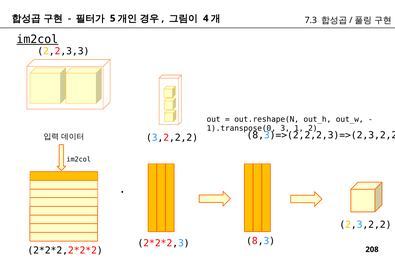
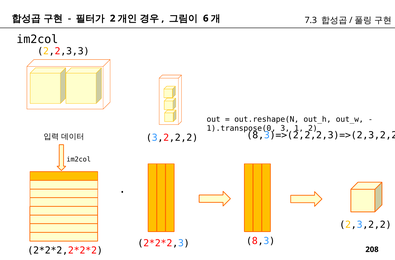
5: 5 -> 2 (113, 18)
4: 4 -> 6 (206, 18)
im2col underline: present -> none (37, 39)
